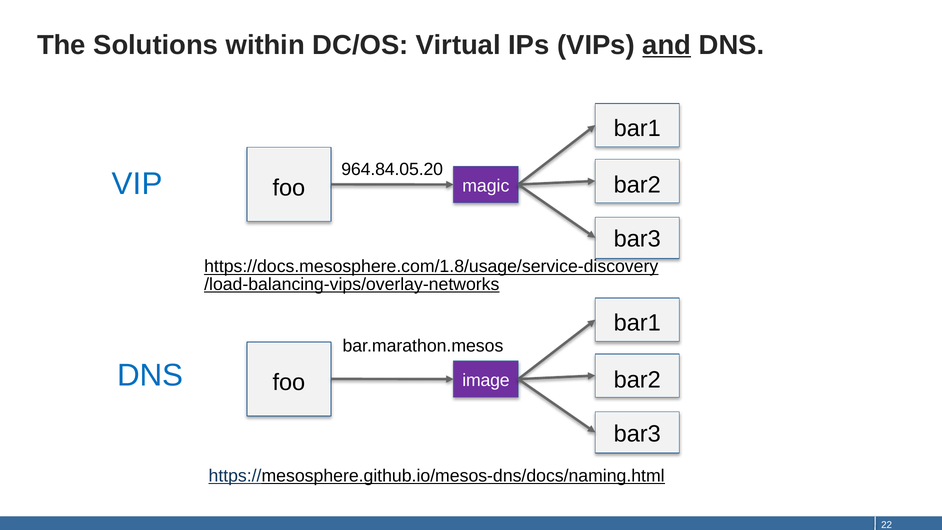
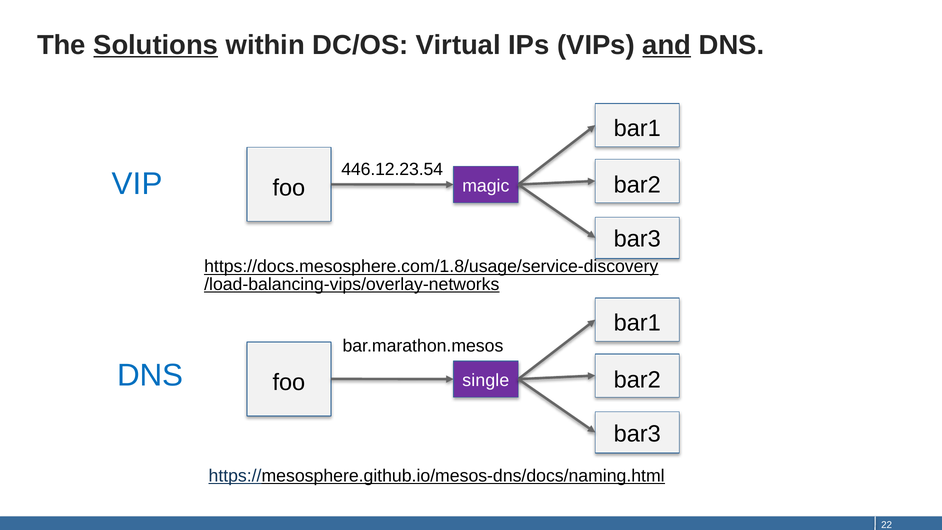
Solutions underline: none -> present (156, 45)
964.84.05.20: 964.84.05.20 -> 446.12.23.54 (392, 169)
image: image -> single (486, 380)
